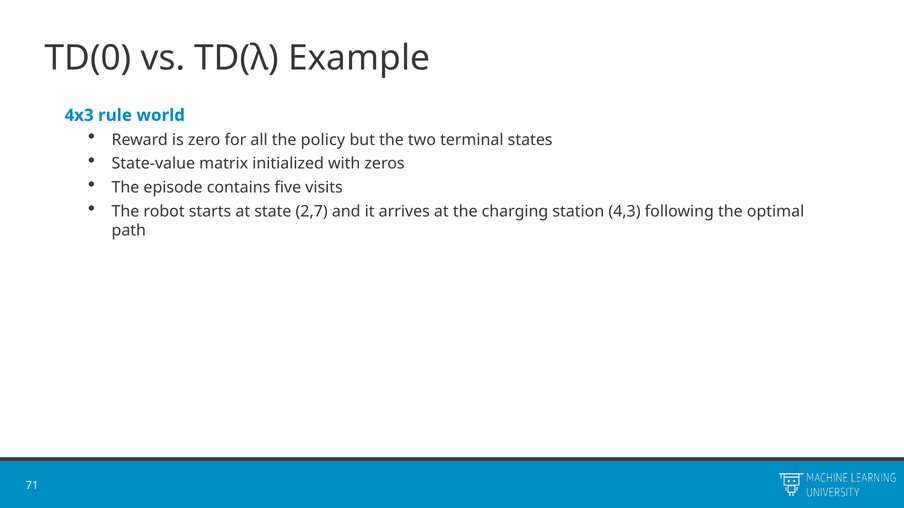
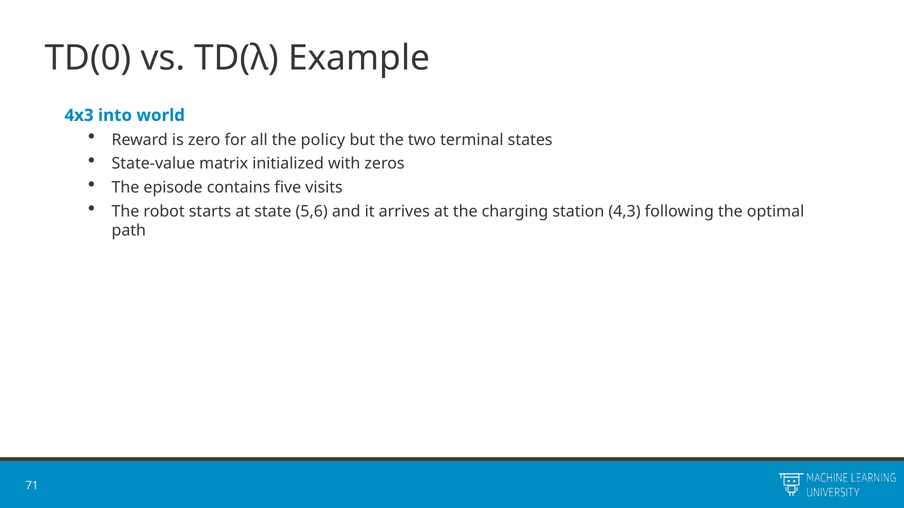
rule: rule -> into (115, 115)
2,7: 2,7 -> 5,6 (312, 212)
